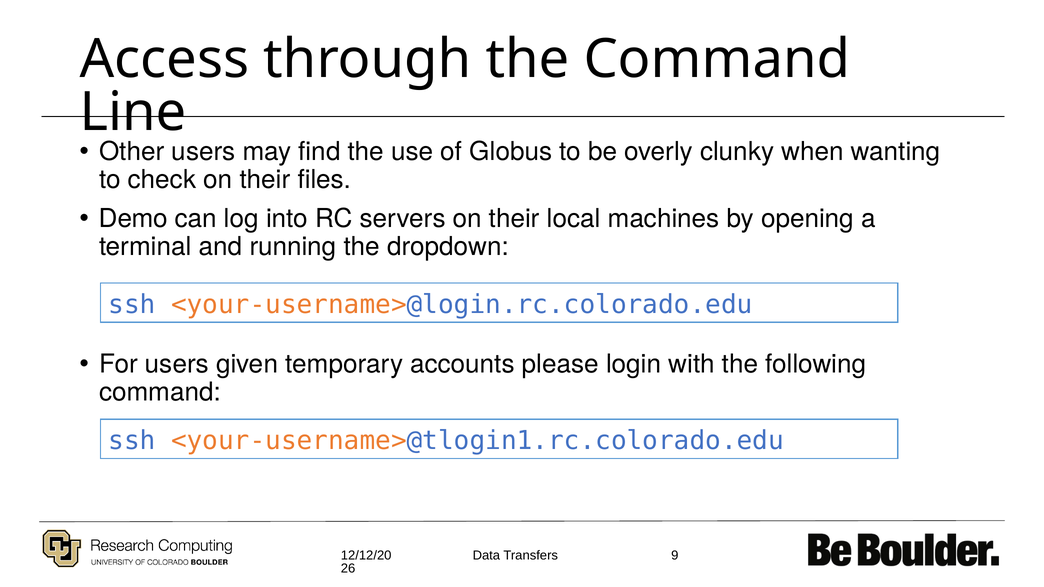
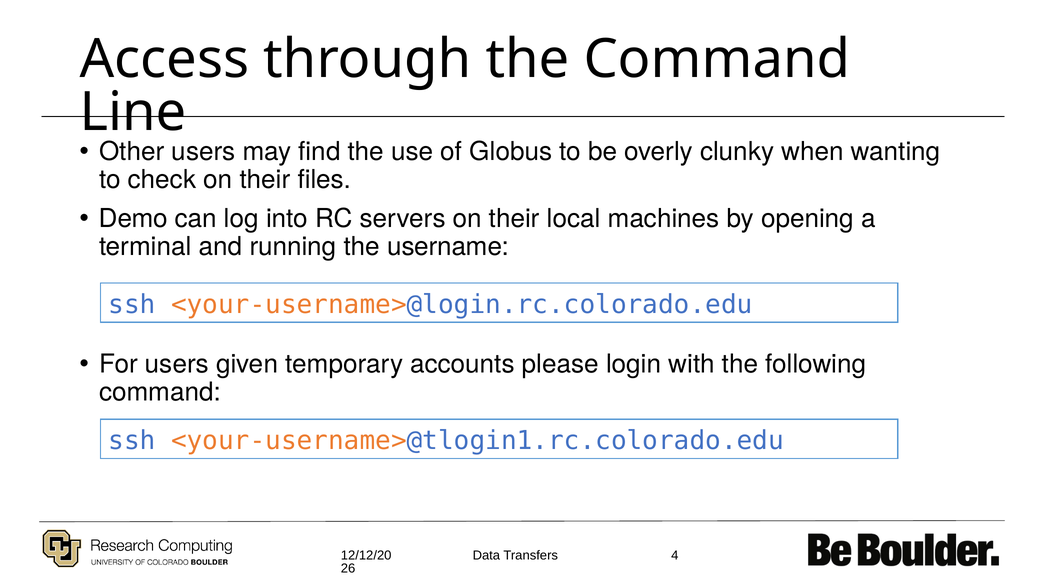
dropdown: dropdown -> username (448, 247)
9: 9 -> 4 (675, 556)
